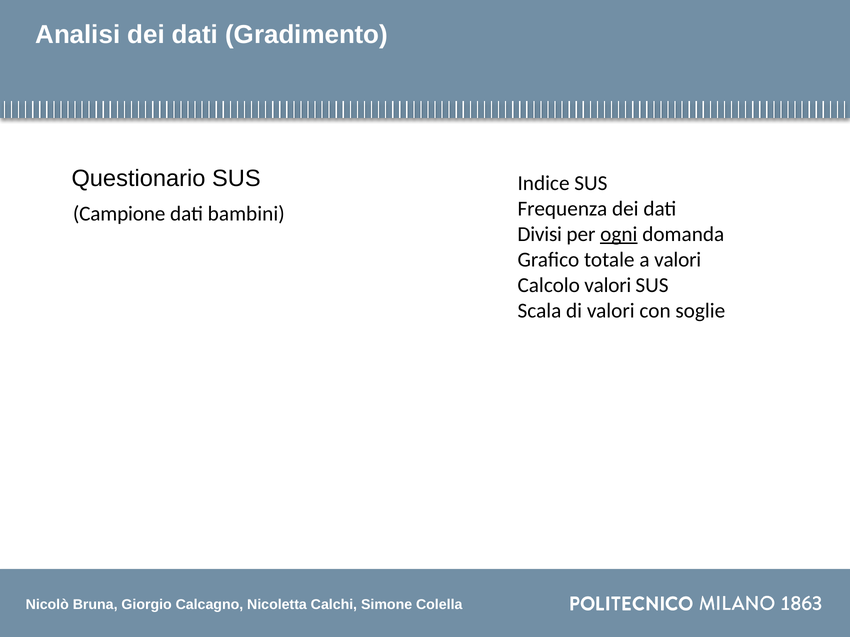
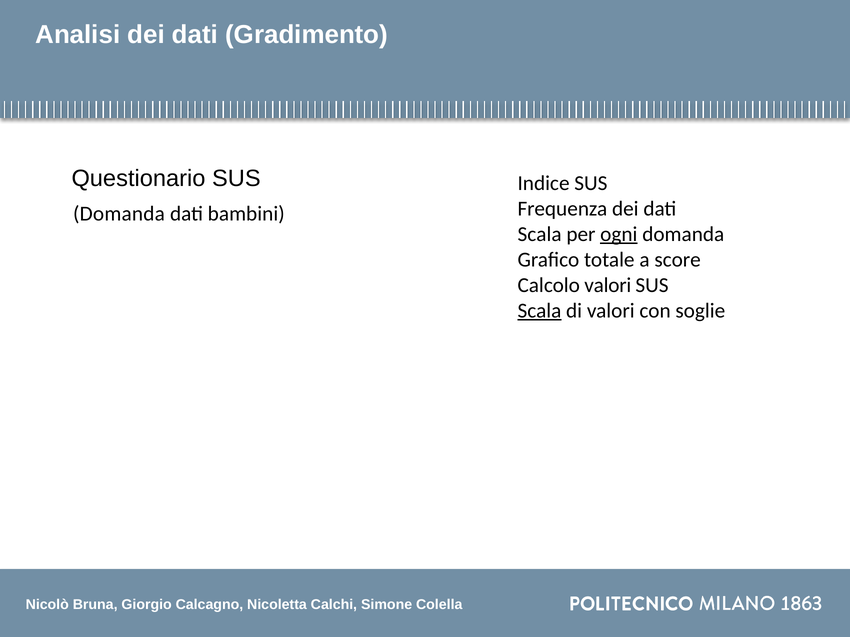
Campione: Campione -> Domanda (119, 214)
Divisi: Divisi -> Scala (540, 234)
a valori: valori -> score (678, 260)
Scala underline: none -> present (539, 311)
